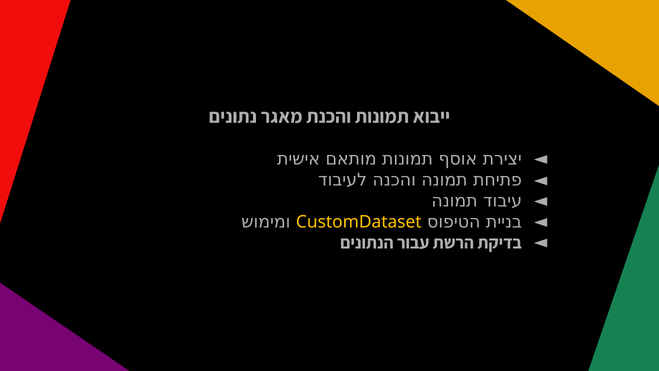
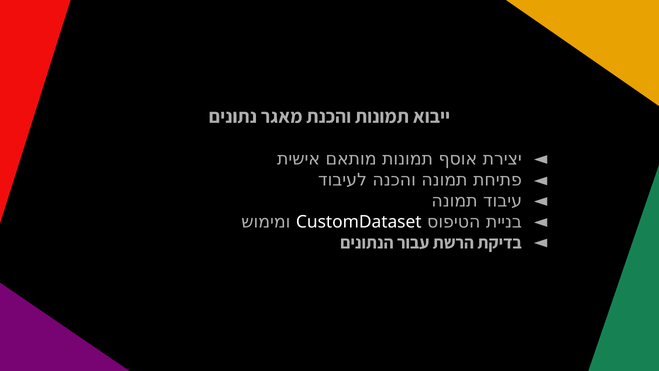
CustomDataset colour: yellow -> white (359, 222)
